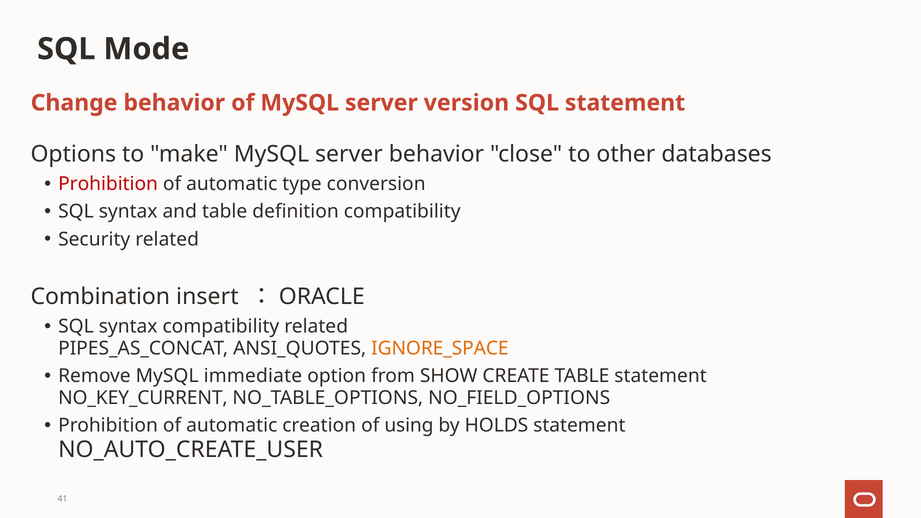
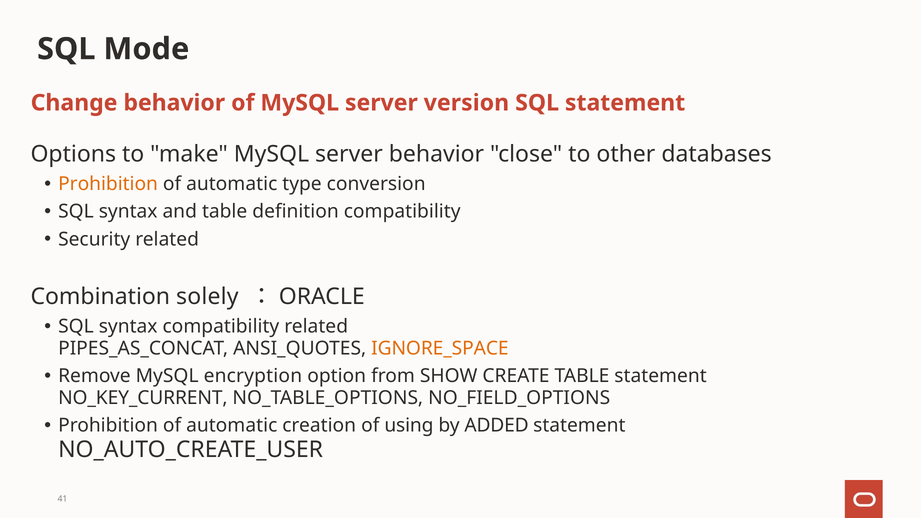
Prohibition colour: red -> orange (108, 184)
insert: insert -> solely (207, 297)
immediate: immediate -> encryption (253, 376)
HOLDS: HOLDS -> ADDED (497, 426)
